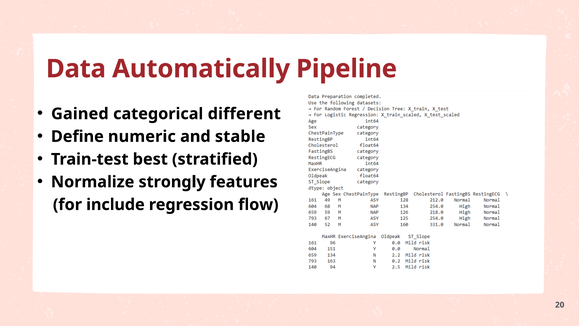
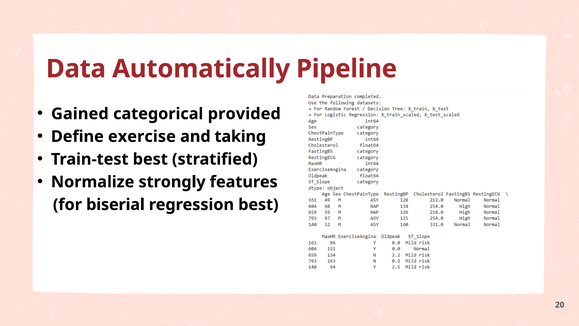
different: different -> provided (244, 114)
numeric: numeric -> exercise (142, 136)
stable: stable -> taking (240, 136)
include: include -> biserial (115, 204)
regression flow: flow -> best (258, 204)
